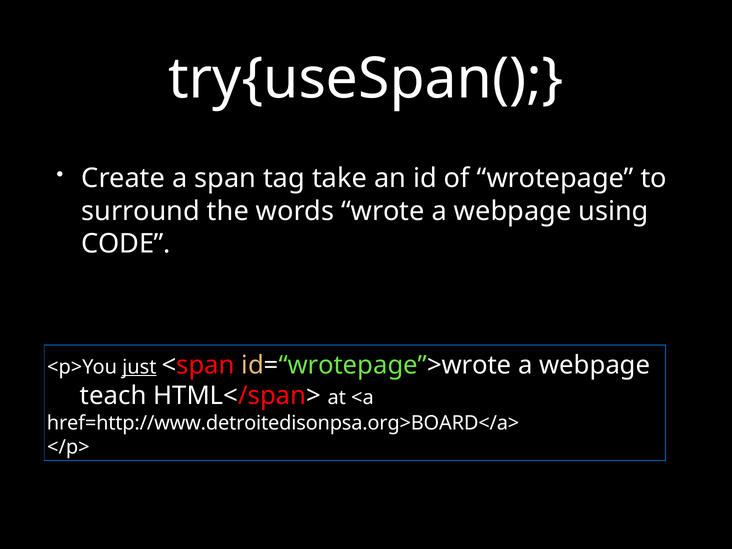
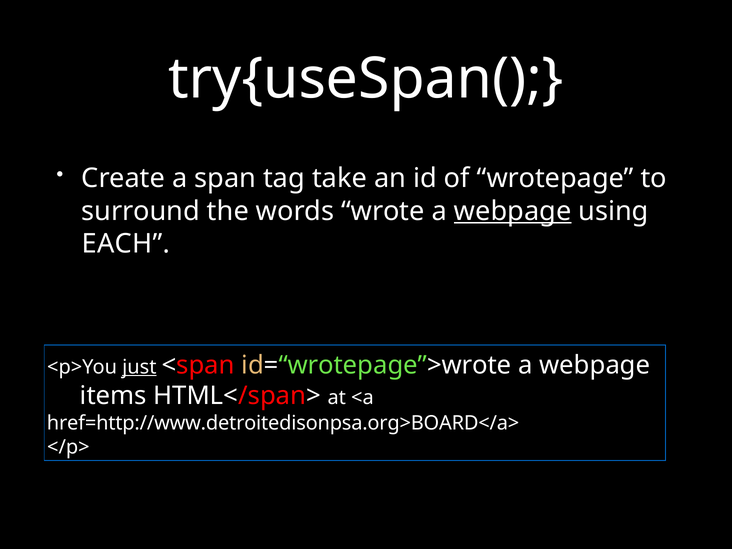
webpage underline: none -> present (513, 211)
CODE: CODE -> EACH (126, 244)
teach: teach -> items (113, 396)
